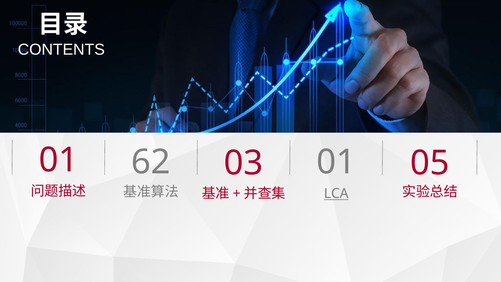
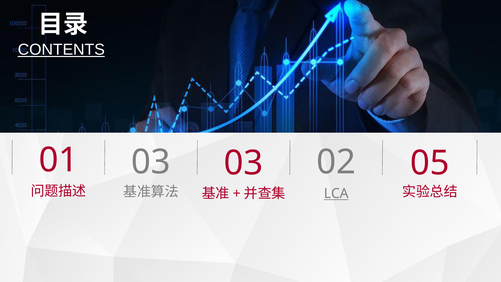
CONTENTS underline: none -> present (61, 50)
01 62: 62 -> 03 (151, 162)
03 01: 01 -> 02 (336, 162)
